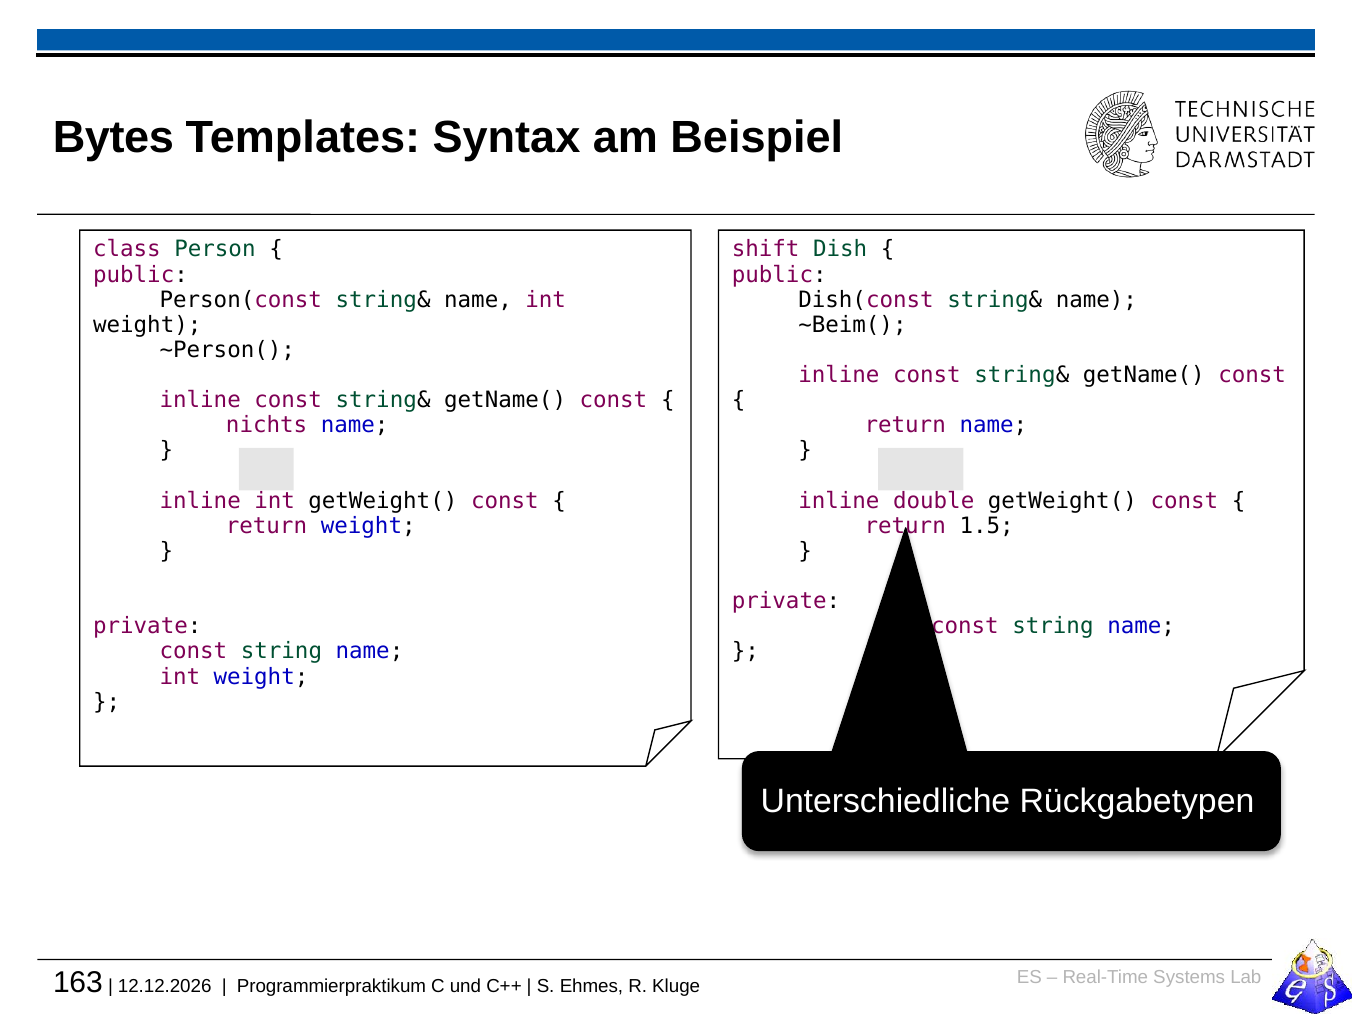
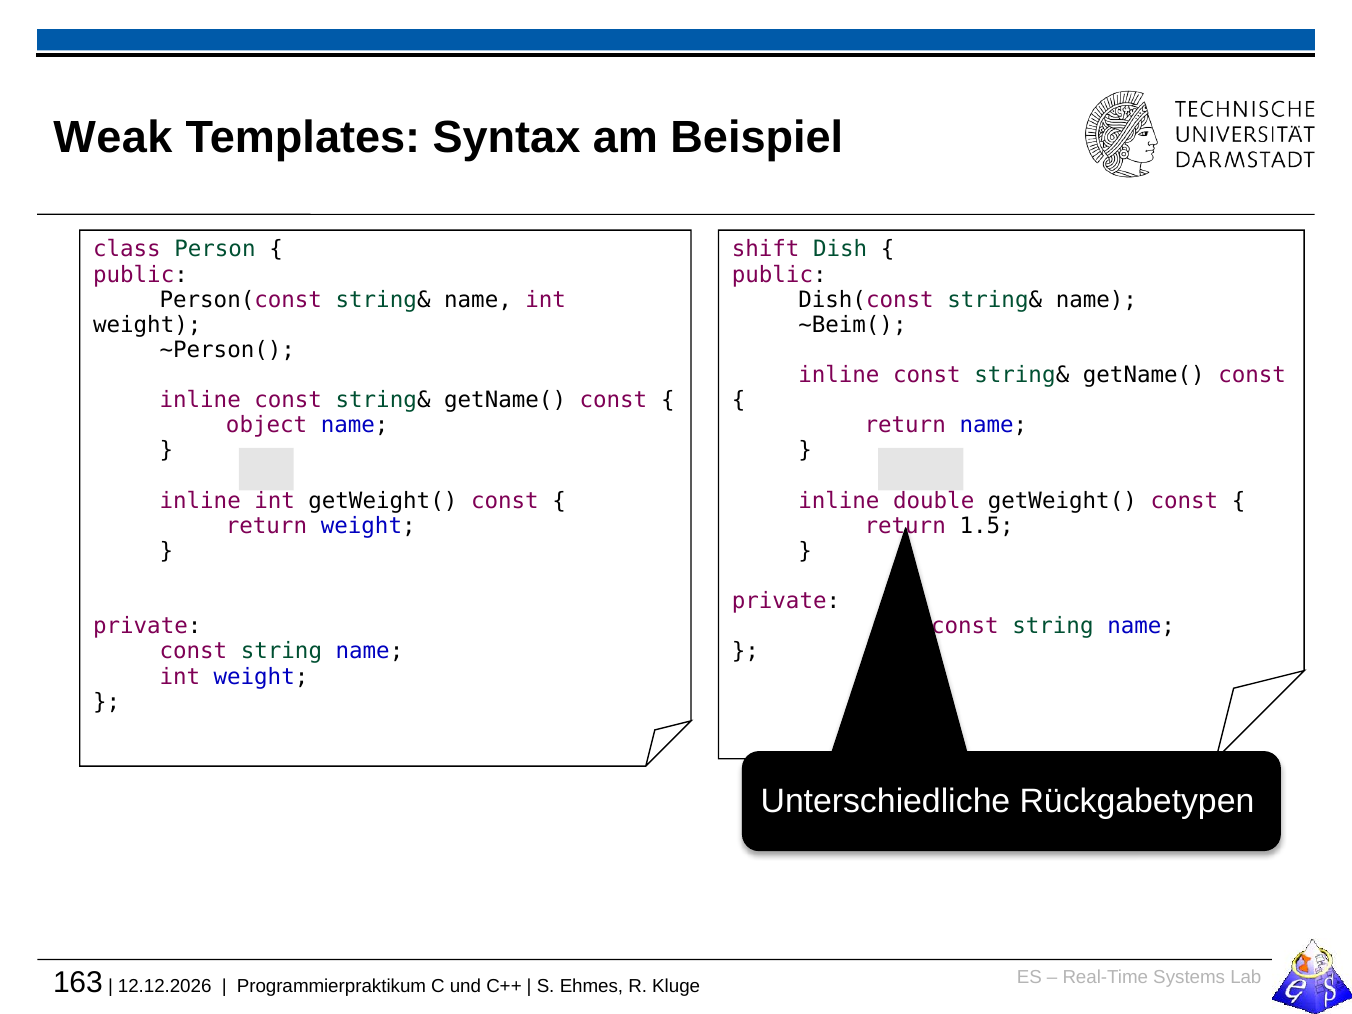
Bytes: Bytes -> Weak (113, 137)
nichts: nichts -> object (267, 425)
